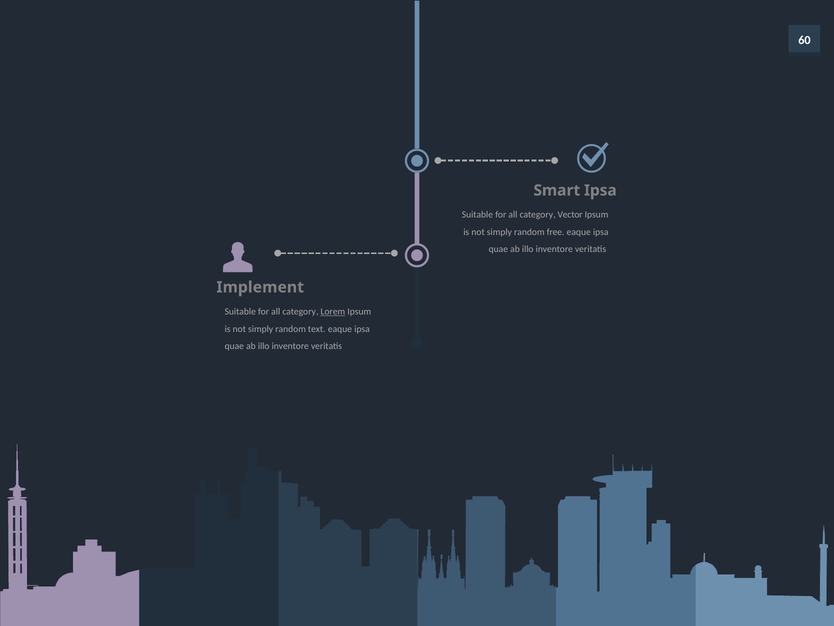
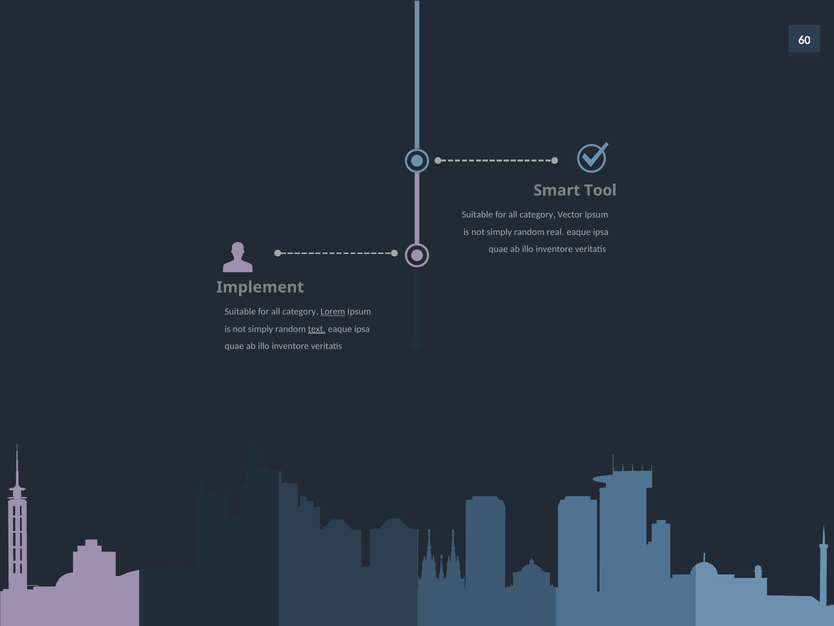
Smart Ipsa: Ipsa -> Tool (600, 190)
free: free -> real (555, 232)
text underline: none -> present (317, 329)
